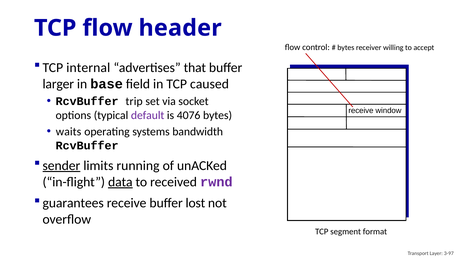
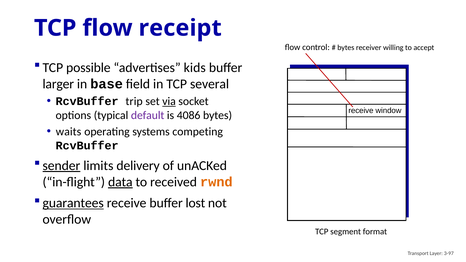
header: header -> receipt (180, 28)
internal: internal -> possible (88, 68)
that: that -> kids (195, 68)
caused: caused -> several (210, 84)
via underline: none -> present (169, 101)
4076: 4076 -> 4086 (189, 115)
bandwidth: bandwidth -> competing (198, 132)
running: running -> delivery (138, 166)
rwnd colour: purple -> orange (216, 182)
guarantees underline: none -> present (73, 203)
